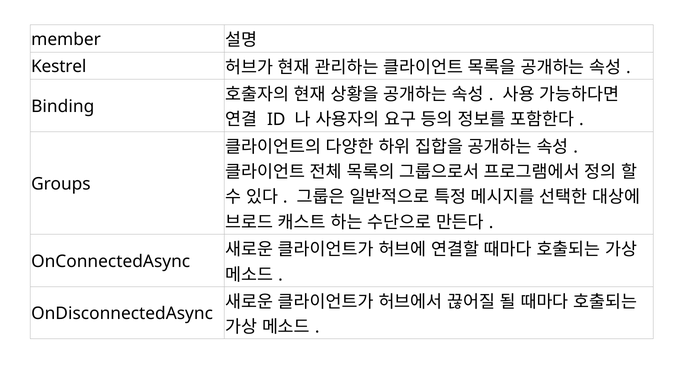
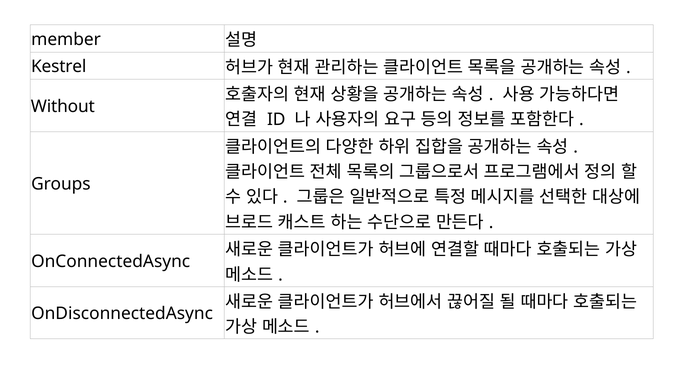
Binding: Binding -> Without (63, 106)
